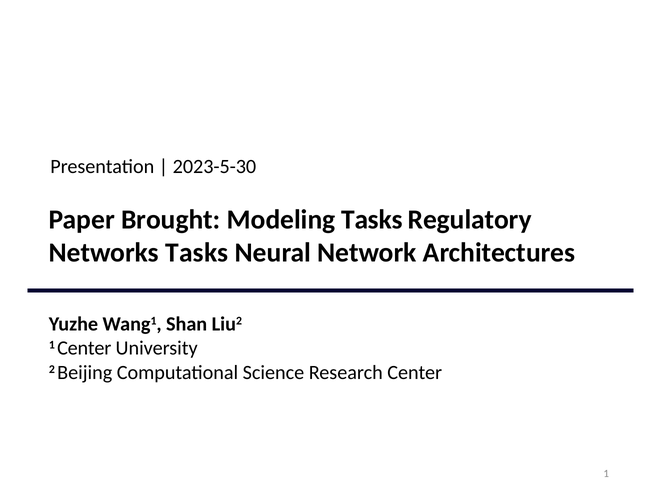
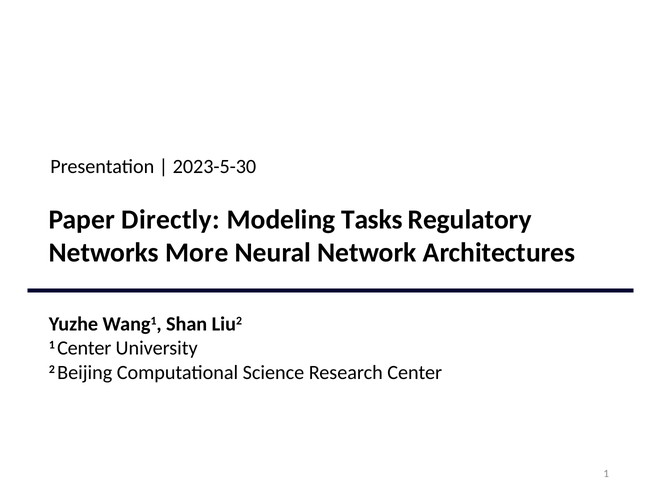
Brought: Brought -> Directly (171, 220)
Networks Tasks: Tasks -> More (197, 253)
